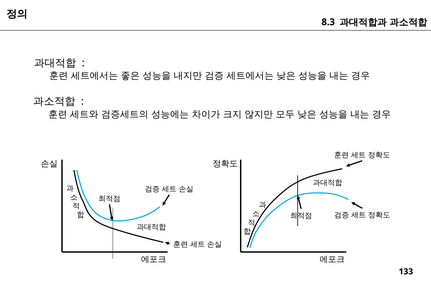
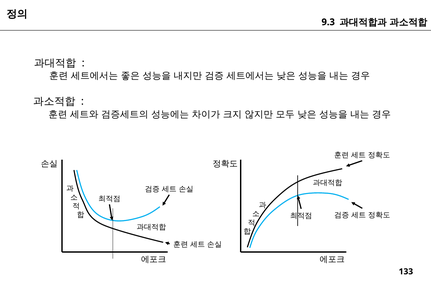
8.3: 8.3 -> 9.3 (328, 22)
